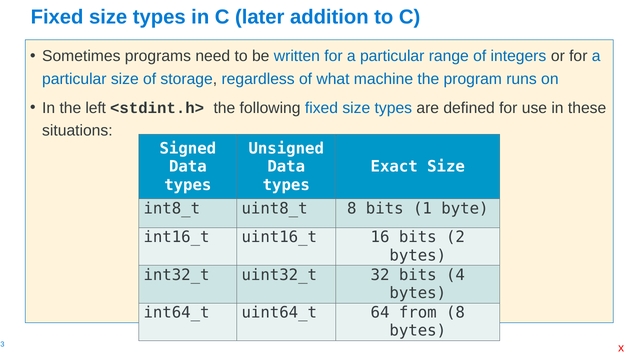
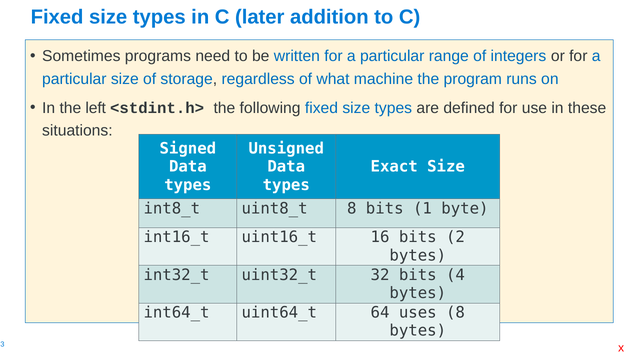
from: from -> uses (418, 312)
